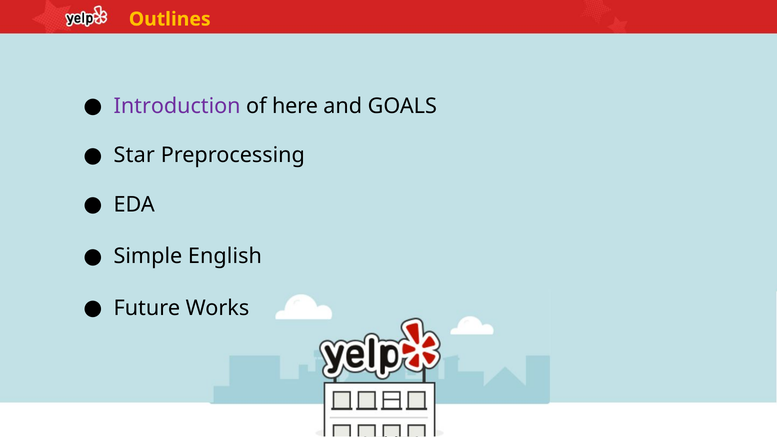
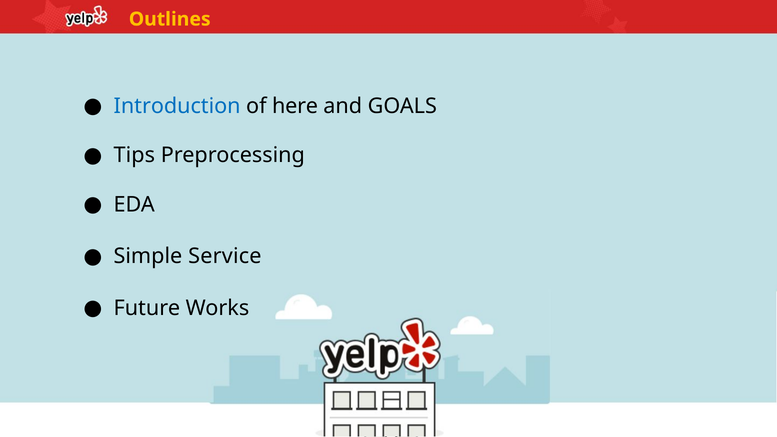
Introduction colour: purple -> blue (177, 106)
Star: Star -> Tips (134, 155)
English: English -> Service (225, 256)
